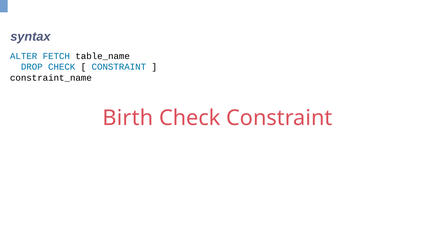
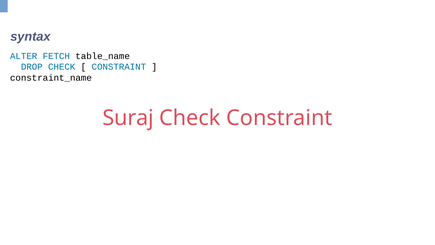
Birth: Birth -> Suraj (128, 118)
